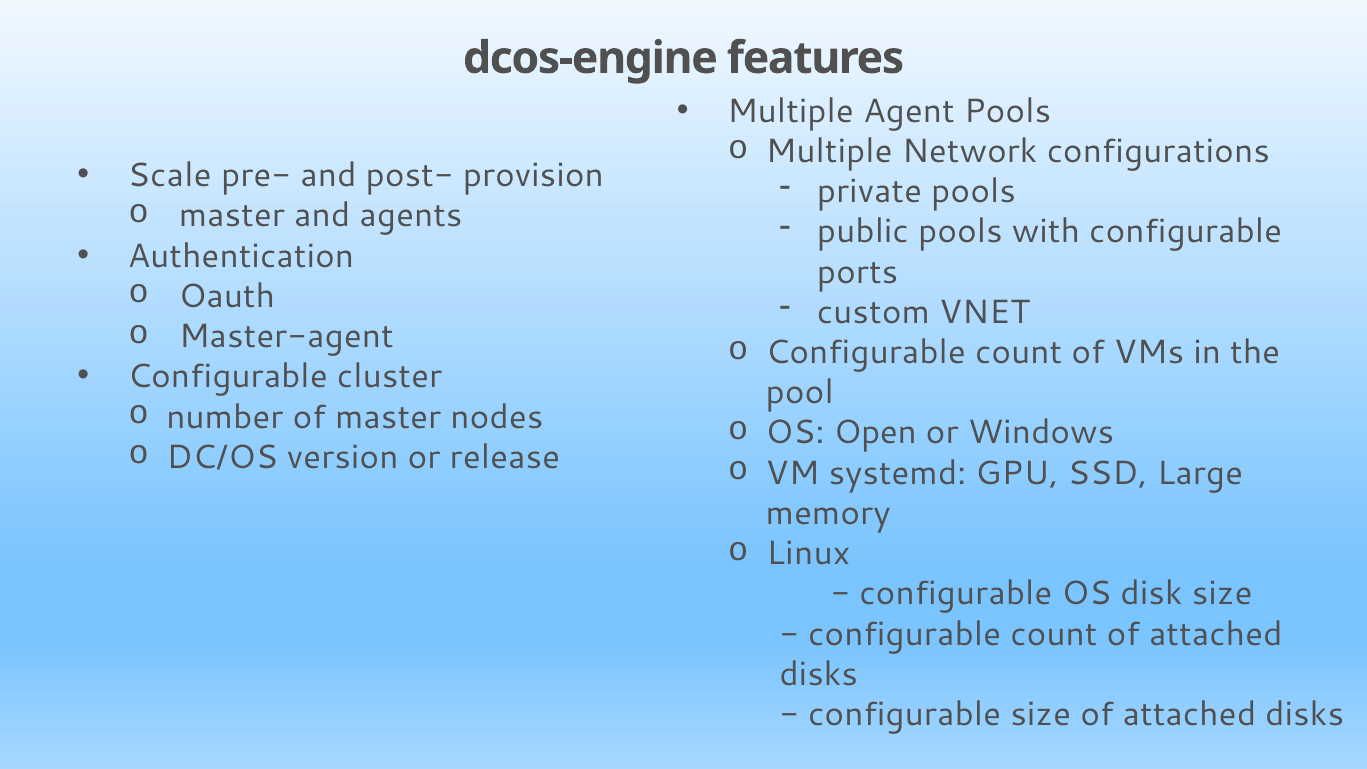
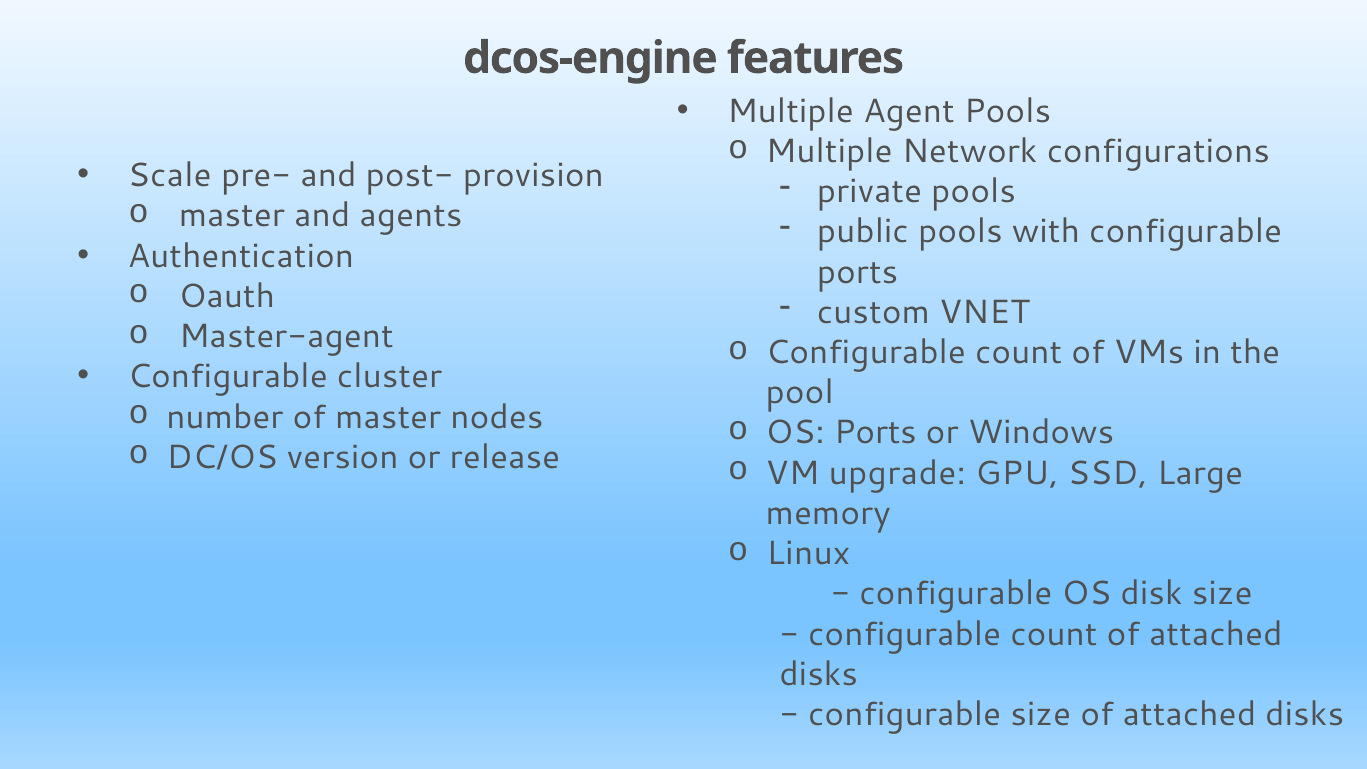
OS Open: Open -> Ports (875, 433)
systemd: systemd -> upgrade (897, 473)
